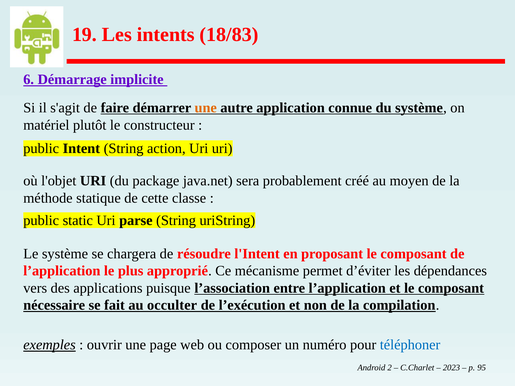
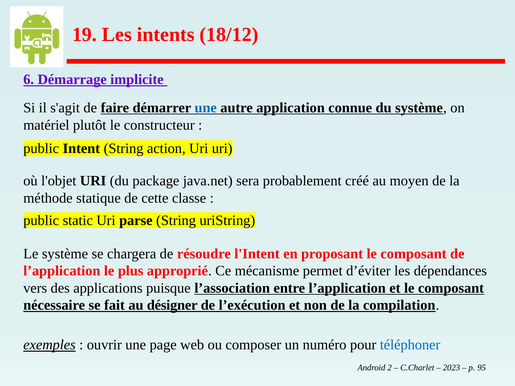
18/83: 18/83 -> 18/12 (229, 35)
une colour: orange -> blue (206, 108)
occulter: occulter -> désigner (172, 305)
